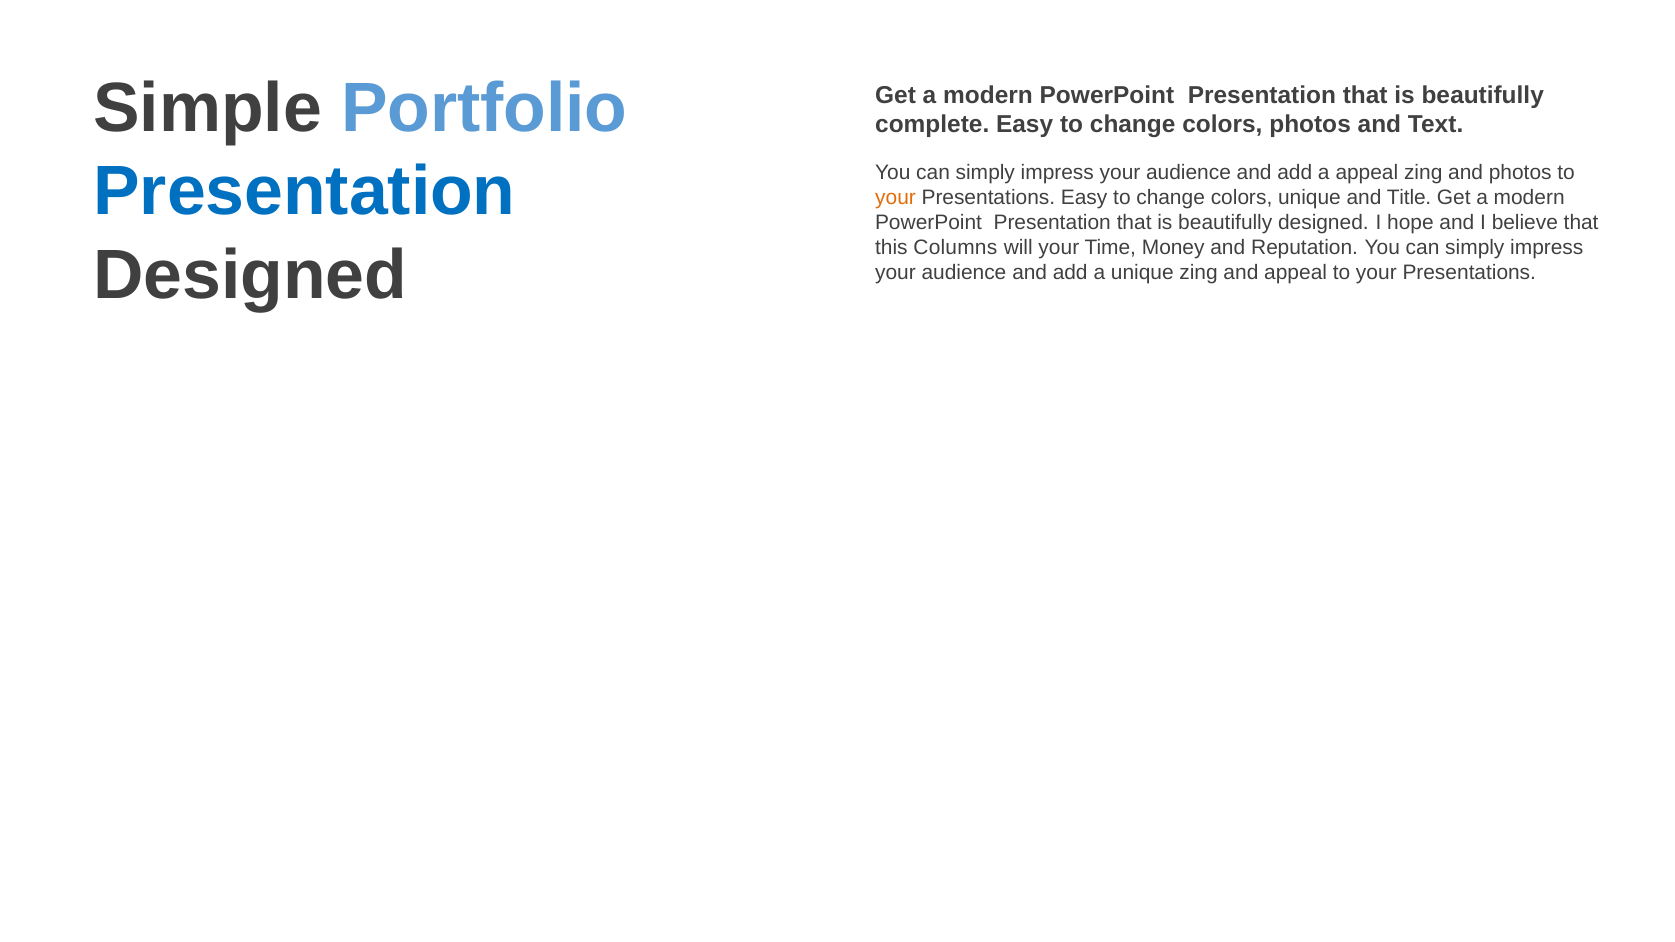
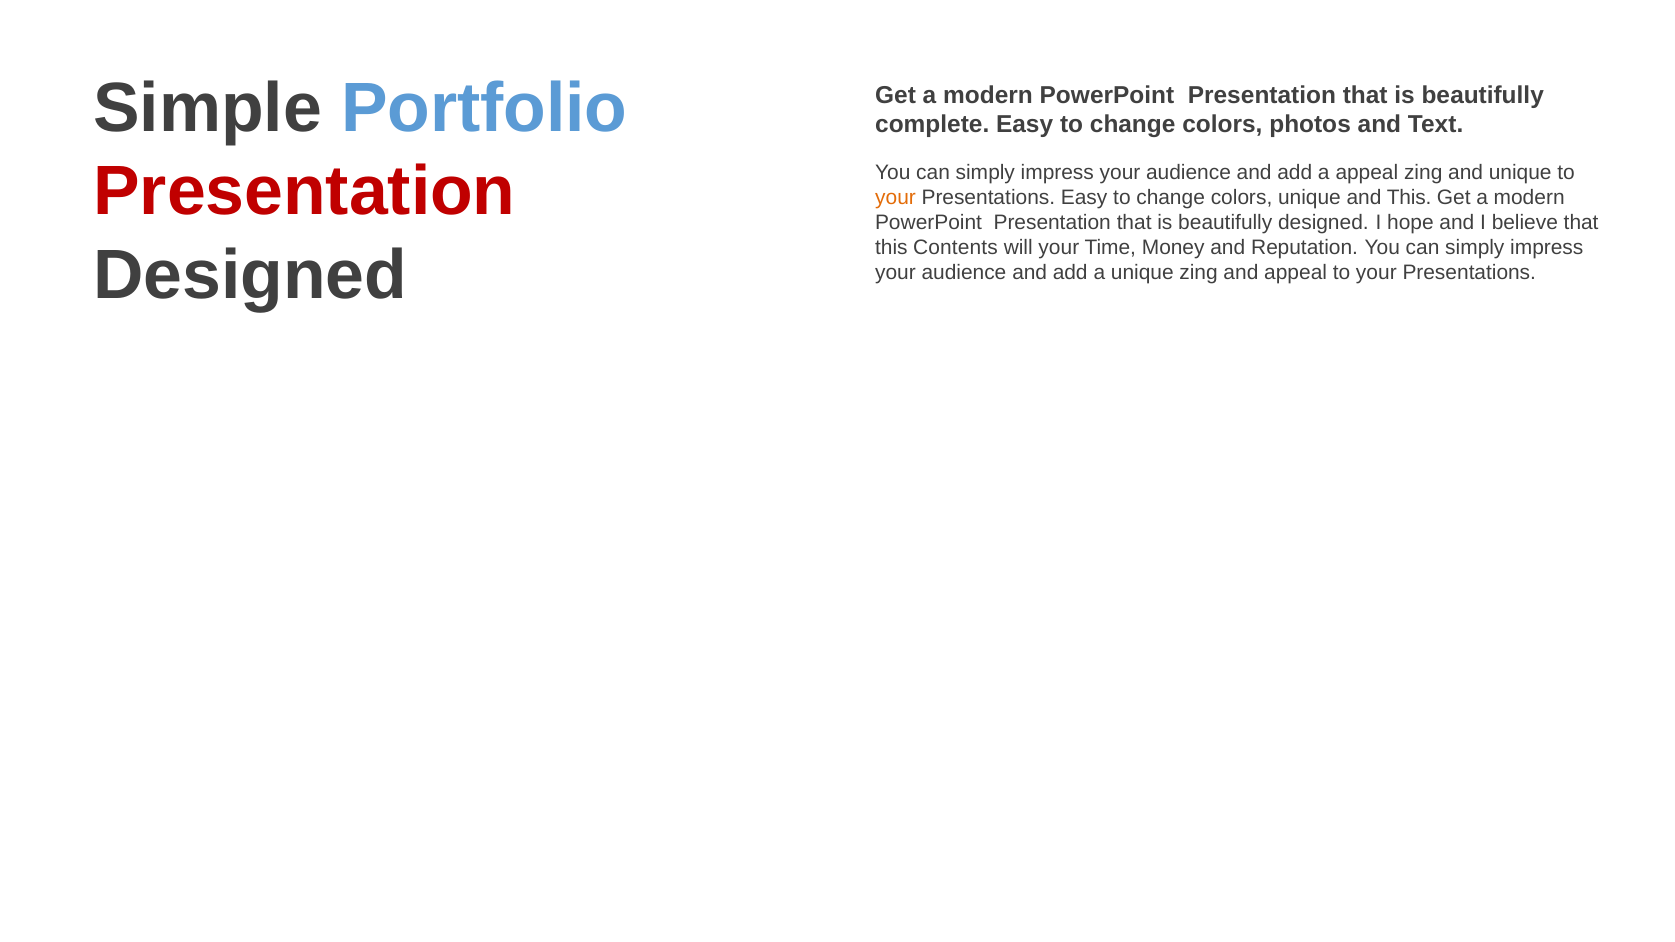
Presentation colour: blue -> red (305, 192)
and photos: photos -> unique (1520, 173)
and Title: Title -> This (1409, 198)
Columns: Columns -> Contents (955, 248)
